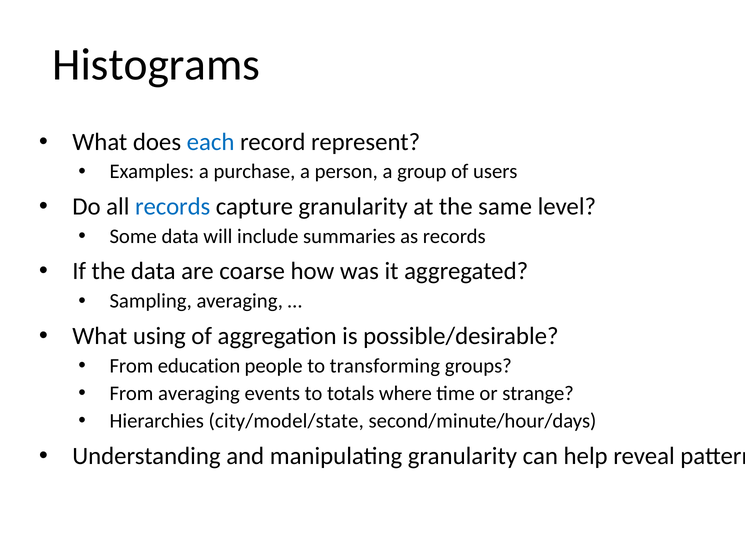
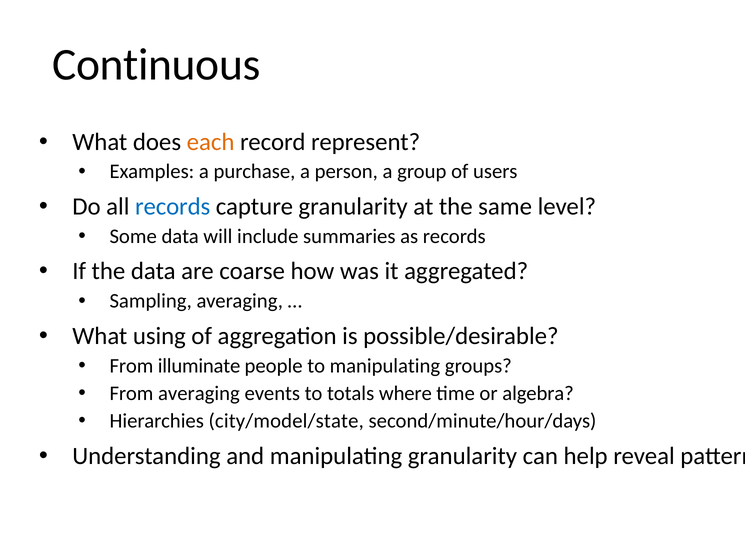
Histograms: Histograms -> Continuous (156, 65)
each colour: blue -> orange (211, 142)
education: education -> illuminate (199, 366)
to transforming: transforming -> manipulating (385, 366)
strange: strange -> algebra (538, 393)
